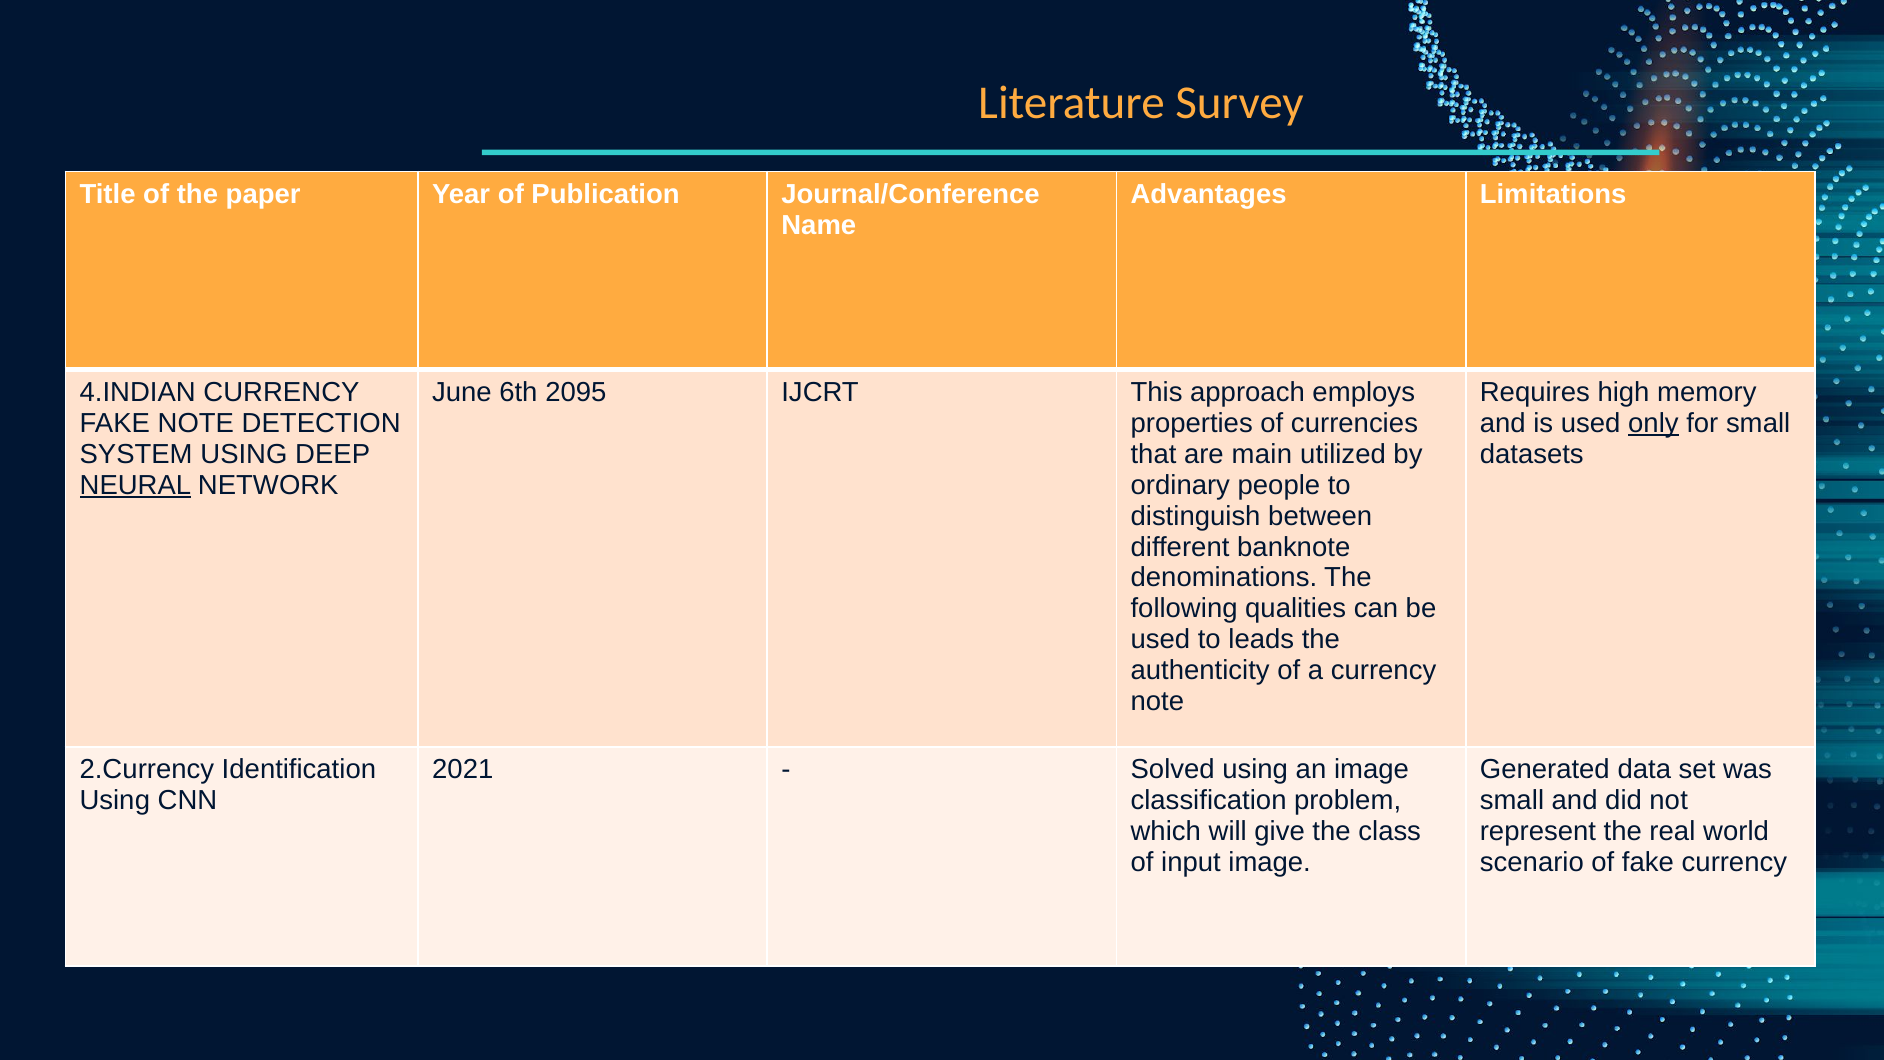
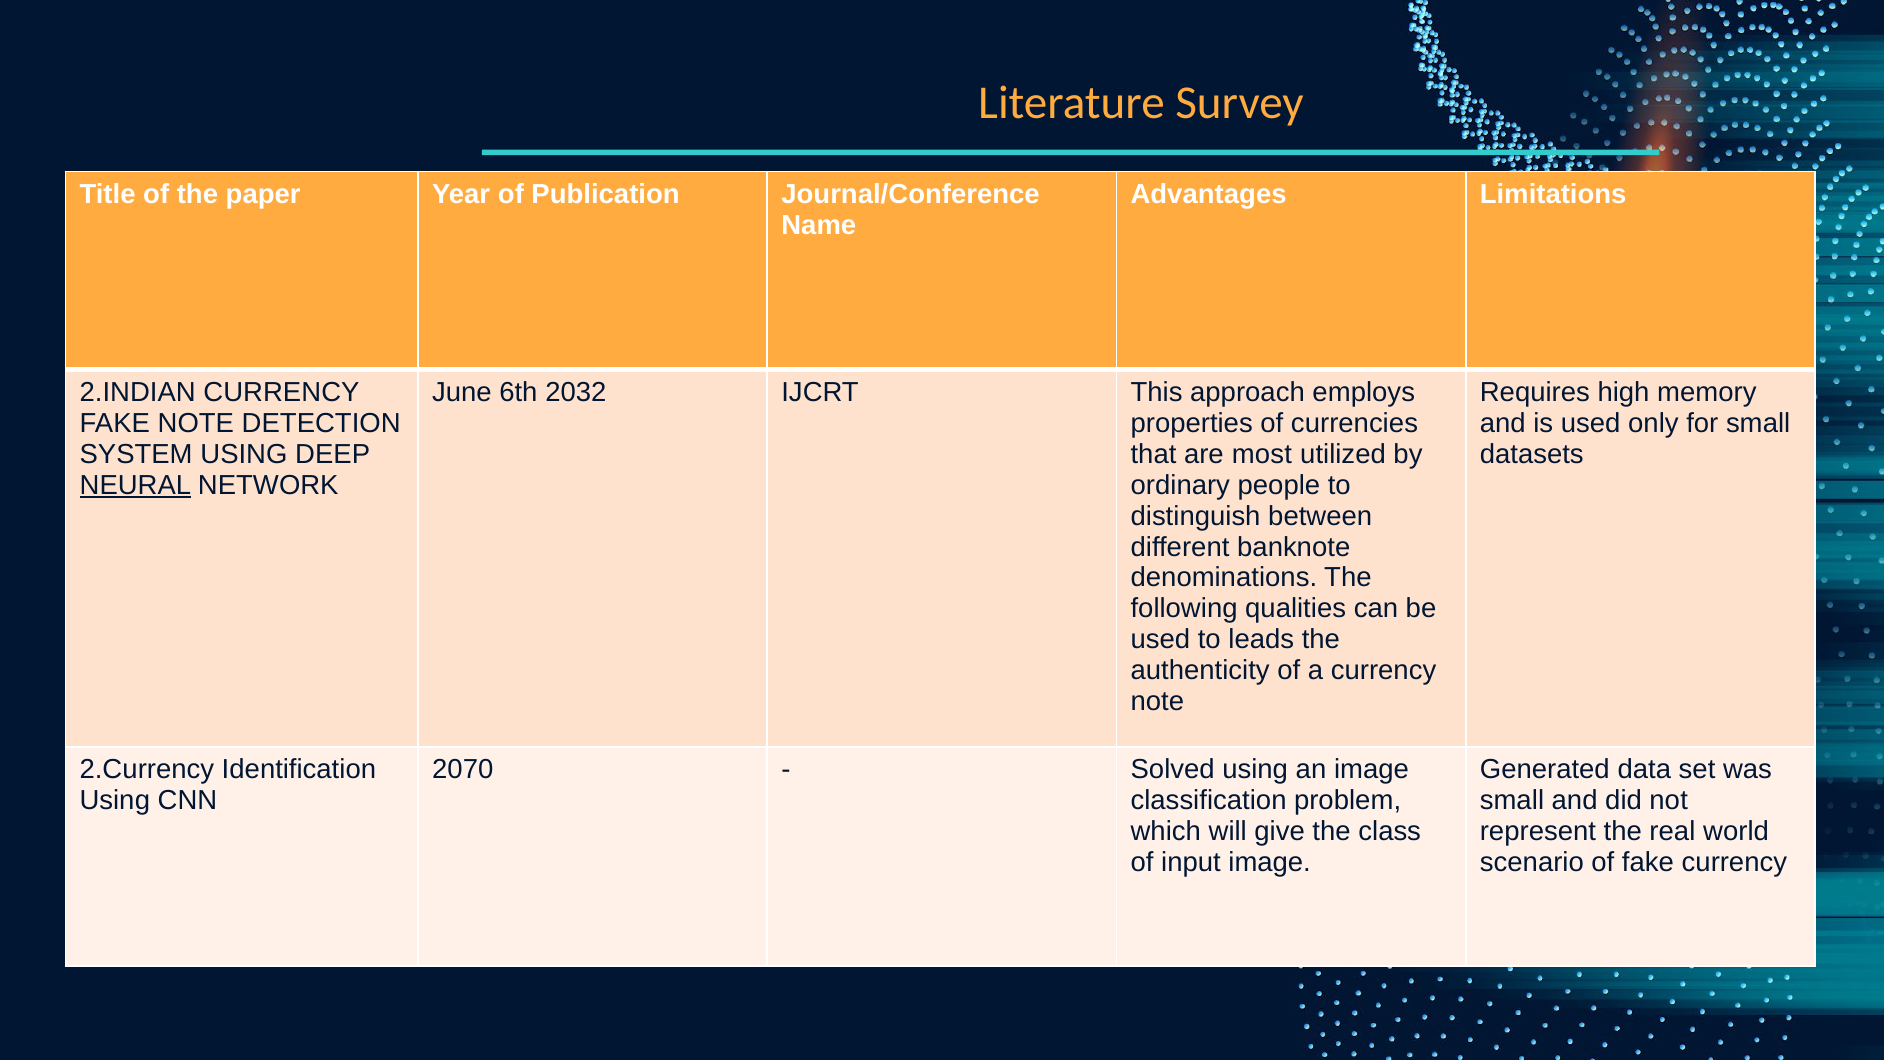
4.INDIAN: 4.INDIAN -> 2.INDIAN (138, 393)
2095: 2095 -> 2032 (576, 393)
only underline: present -> none (1653, 423)
main: main -> most (1262, 454)
2021: 2021 -> 2070 (463, 770)
